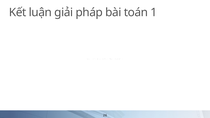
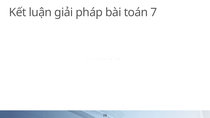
1: 1 -> 7 (154, 12)
